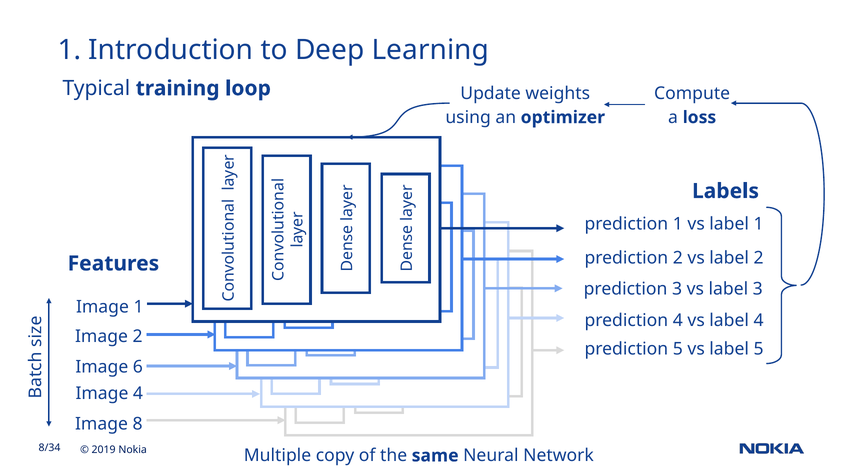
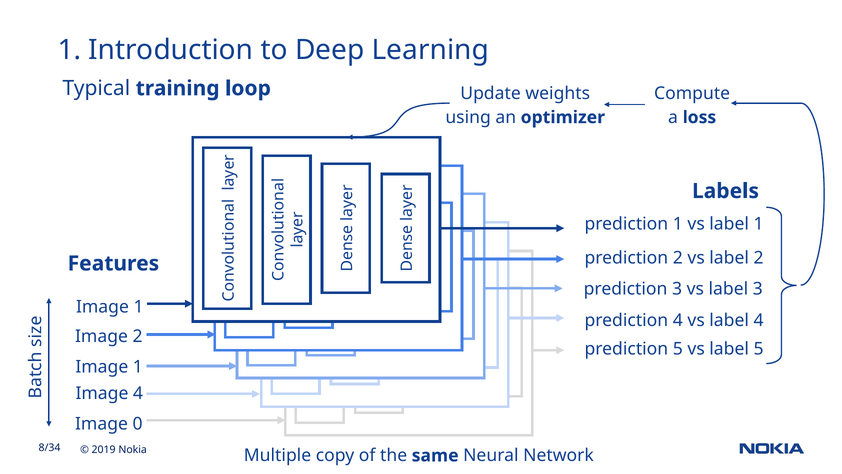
6: 6 -> 1 (138, 367)
8: 8 -> 0 (138, 424)
